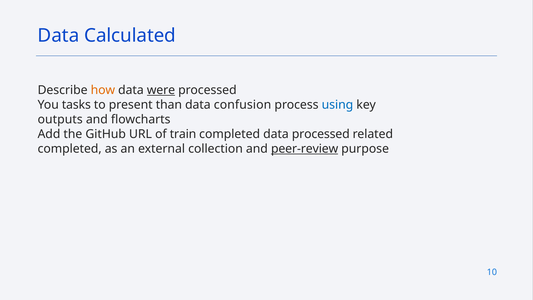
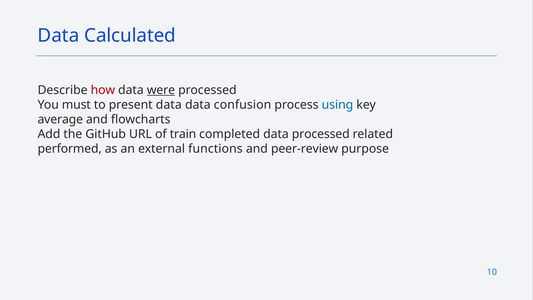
how colour: orange -> red (103, 90)
tasks: tasks -> must (76, 105)
present than: than -> data (169, 105)
outputs: outputs -> average (60, 119)
completed: completed -> performed (70, 149)
collection: collection -> functions (215, 149)
peer-review underline: present -> none (305, 149)
